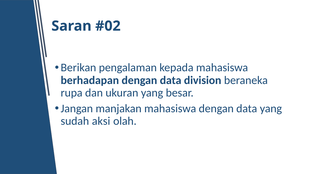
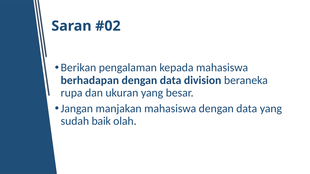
aksi: aksi -> baik (101, 121)
